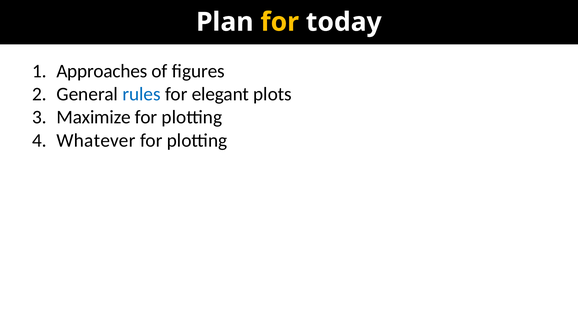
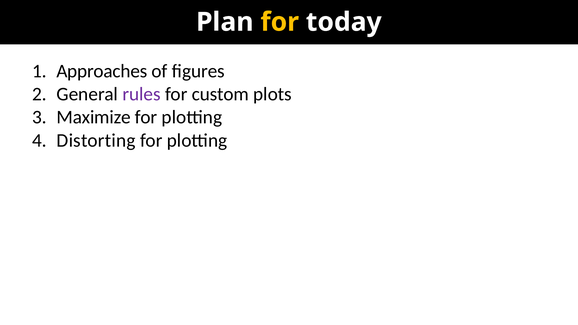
rules colour: blue -> purple (142, 94)
elegant: elegant -> custom (220, 94)
Whatever: Whatever -> Distorting (96, 140)
